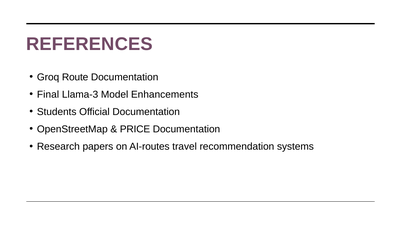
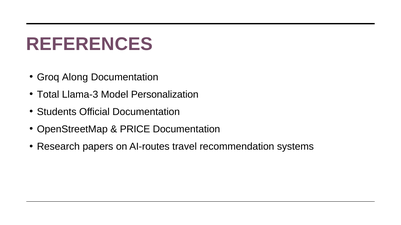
Route: Route -> Along (75, 77)
Final: Final -> Total (48, 95)
Enhancements: Enhancements -> Personalization (165, 95)
